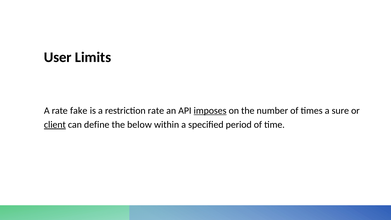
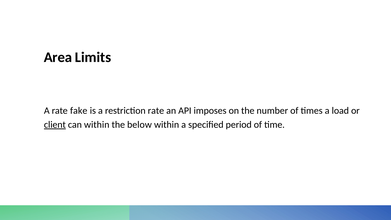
User: User -> Area (58, 57)
imposes underline: present -> none (210, 111)
sure: sure -> load (340, 111)
can define: define -> within (97, 125)
